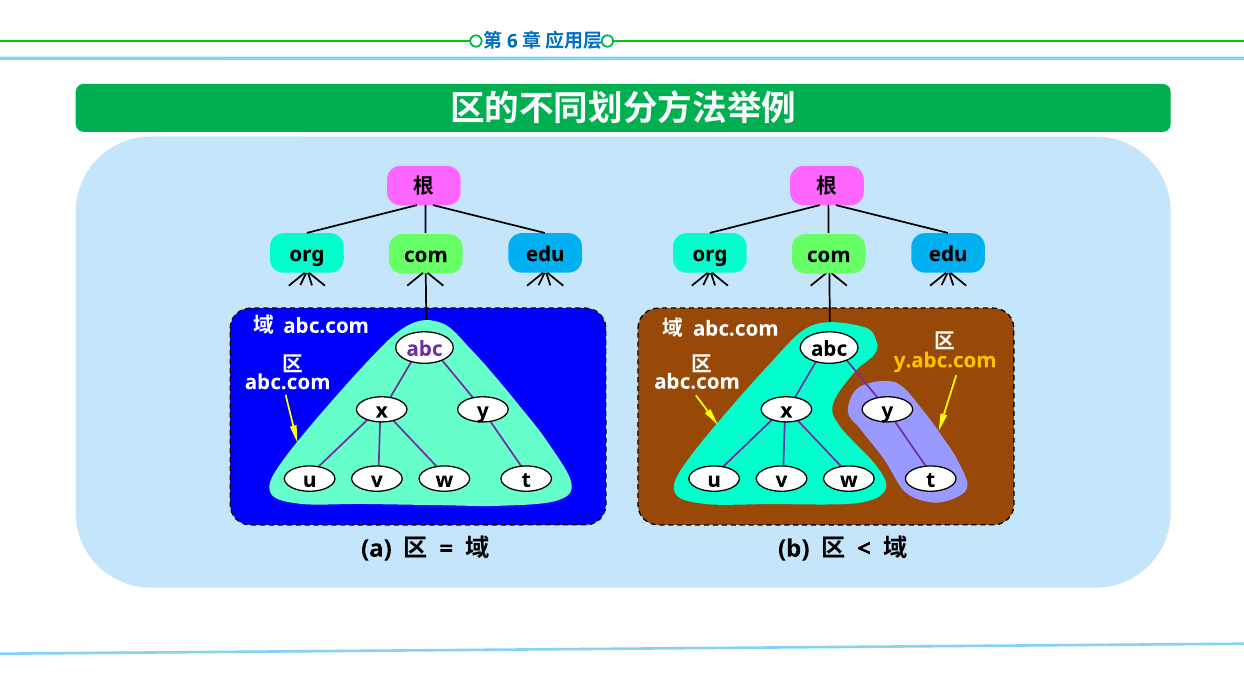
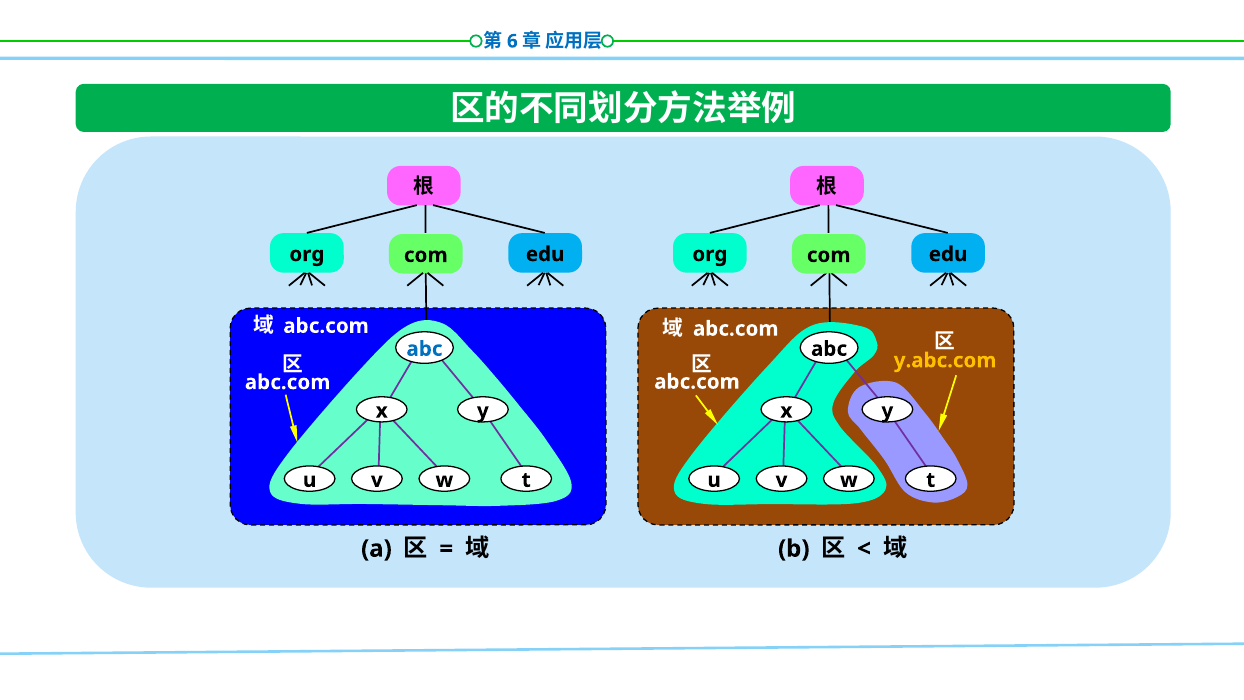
abc colour: purple -> blue (424, 349)
